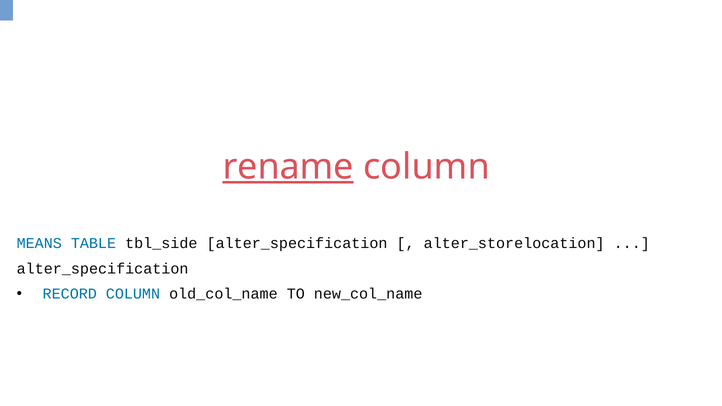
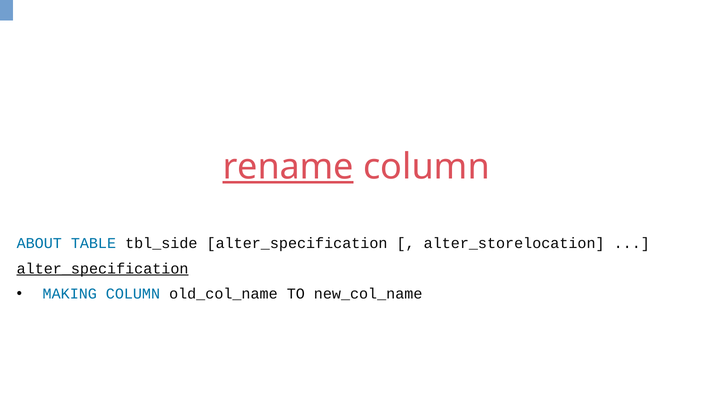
MEANS: MEANS -> ABOUT (39, 243)
alter_specification underline: none -> present (103, 269)
RECORD: RECORD -> MAKING (70, 294)
